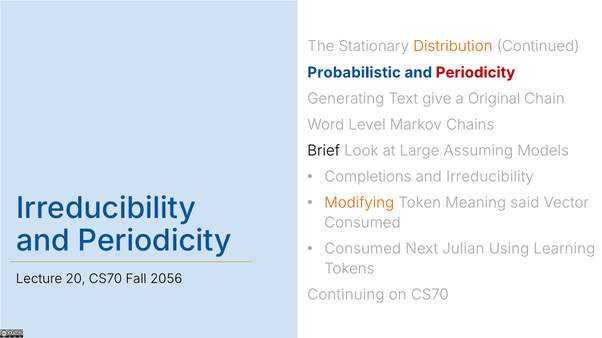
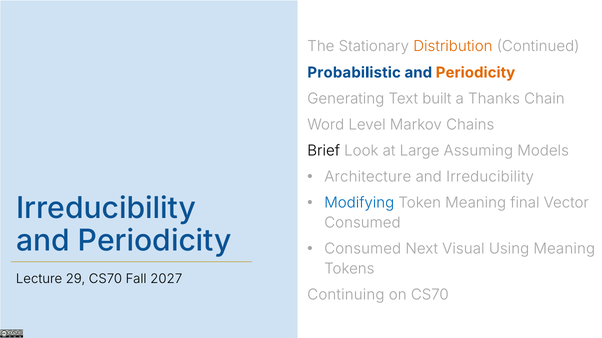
Periodicity colour: red -> orange (475, 73)
give: give -> built (437, 99)
Original: Original -> Thanks (494, 99)
Completions: Completions -> Architecture (368, 177)
Modifying colour: orange -> blue (359, 203)
said: said -> final (525, 203)
Julian: Julian -> Visual (463, 249)
Using Learning: Learning -> Meaning (564, 249)
20: 20 -> 29 (76, 279)
2056: 2056 -> 2027 (166, 279)
